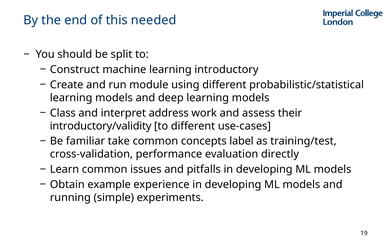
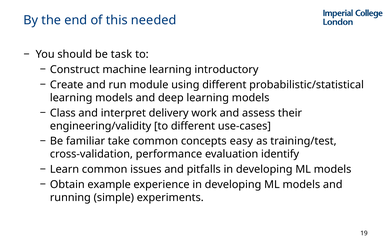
split: split -> task (121, 54)
address: address -> delivery (169, 113)
introductory/validity: introductory/validity -> engineering/validity (101, 126)
label: label -> easy (241, 141)
directly: directly -> identify (280, 154)
